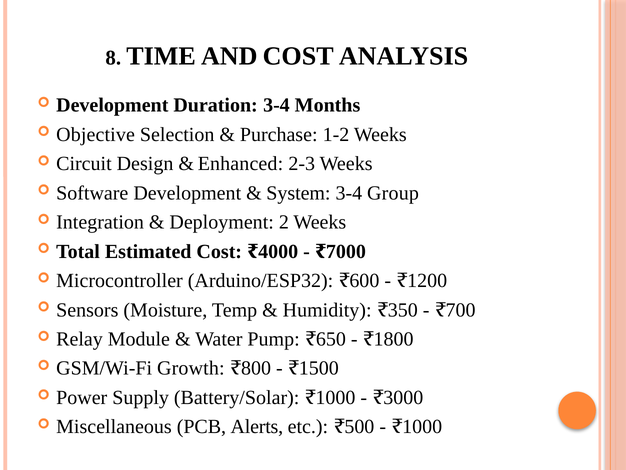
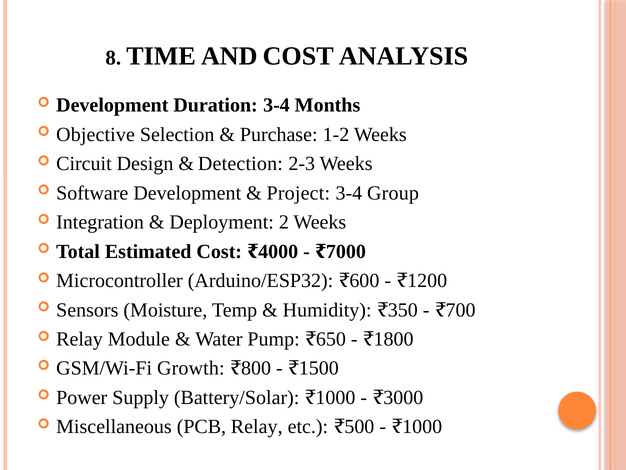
Enhanced: Enhanced -> Detection (240, 164)
System: System -> Project (298, 193)
PCB Alerts: Alerts -> Relay (257, 426)
